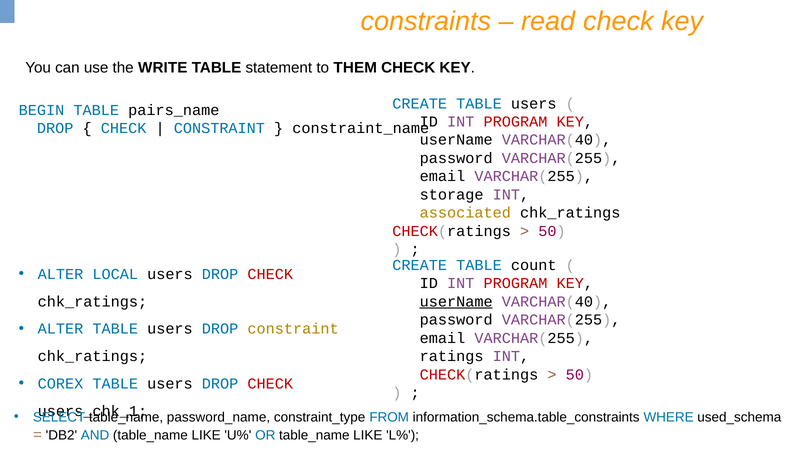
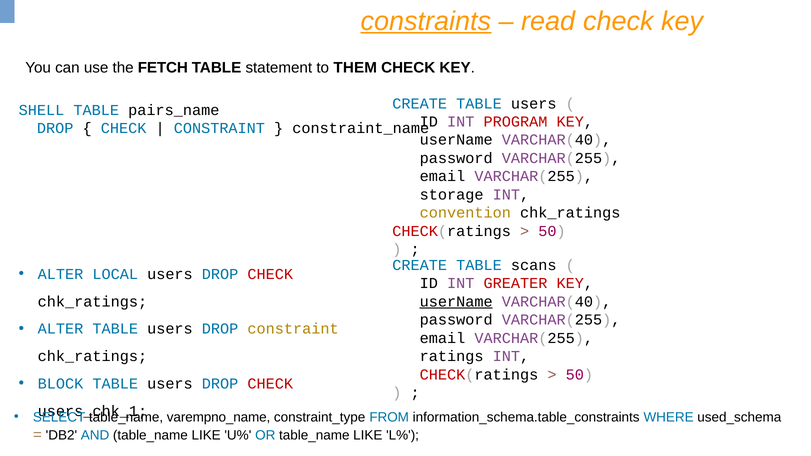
constraints underline: none -> present (426, 21)
WRITE: WRITE -> FETCH (163, 68)
BEGIN: BEGIN -> SHELL (41, 110)
associated: associated -> convention (465, 213)
count: count -> scans (534, 265)
PROGRAM: PROGRAM -> GREATER (515, 283)
COREX: COREX -> BLOCK (60, 384)
password_name: password_name -> varempno_name (219, 417)
